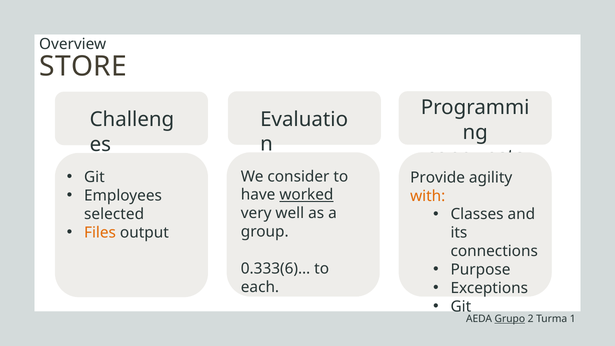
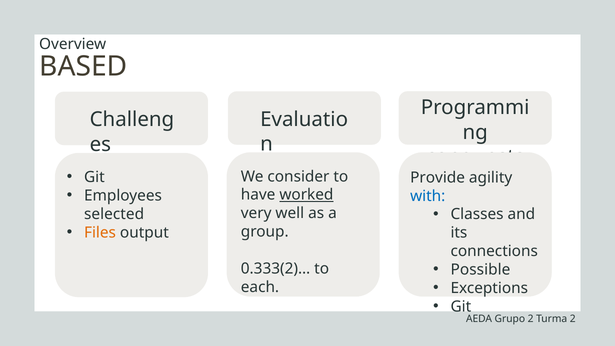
STORE: STORE -> BASED (83, 66)
with colour: orange -> blue (428, 196)
Purpose: Purpose -> Possible (480, 270)
0.333(6)…: 0.333(6)… -> 0.333(2)… (276, 269)
Grupo underline: present -> none (510, 319)
Turma 1: 1 -> 2 (573, 319)
